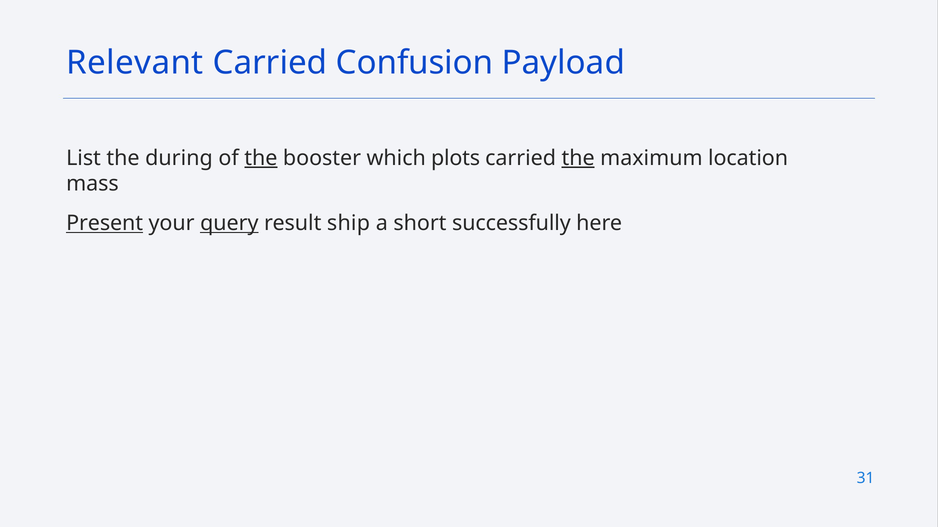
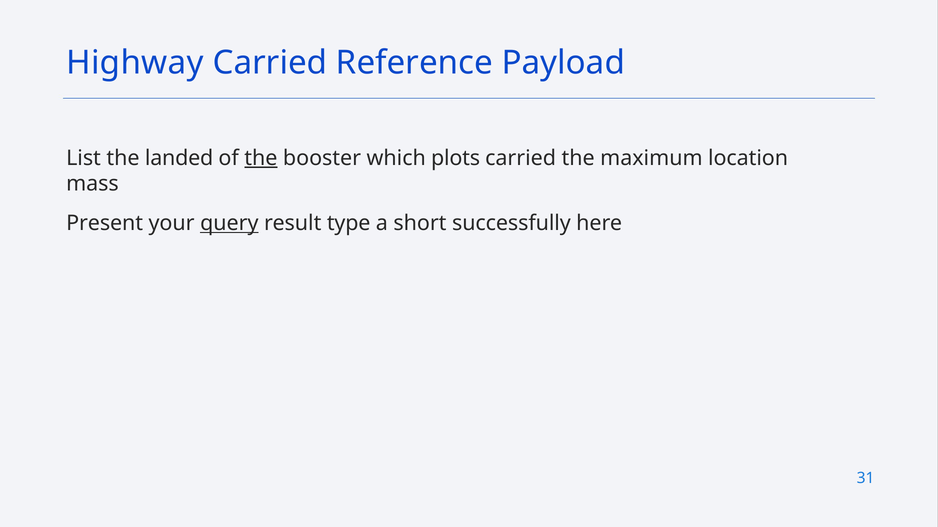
Relevant: Relevant -> Highway (135, 63)
Confusion: Confusion -> Reference (415, 63)
during: during -> landed (179, 158)
the underline: present -> none (578, 158)
Present underline: present -> none (105, 223)
ship: ship -> type (349, 223)
